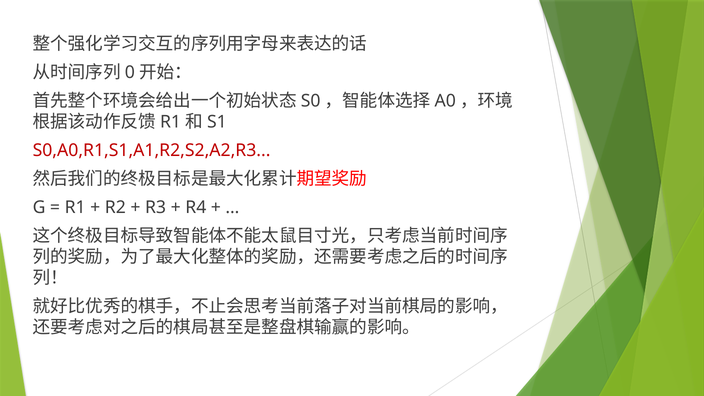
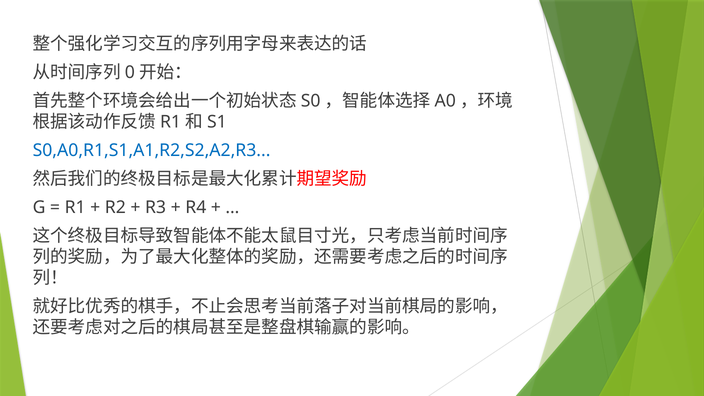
S0,A0,R1,S1,A1,R2,S2,A2,R3 colour: red -> blue (152, 150)
